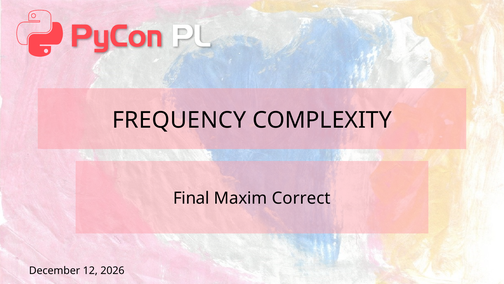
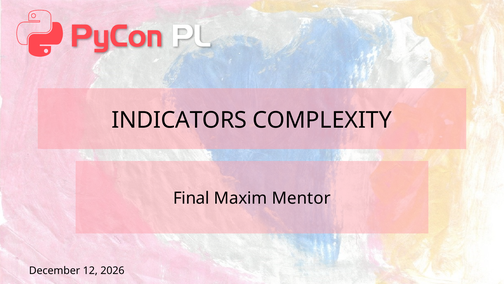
FREQUENCY: FREQUENCY -> INDICATORS (179, 120)
Correct: Correct -> Mentor (301, 198)
